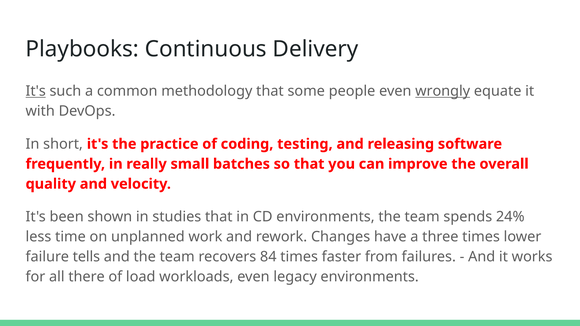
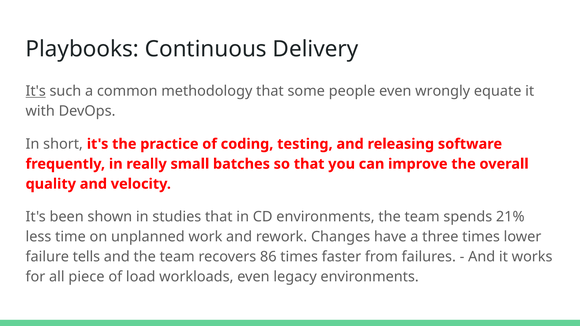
wrongly underline: present -> none (443, 91)
24%: 24% -> 21% (510, 217)
84: 84 -> 86 (268, 257)
there: there -> piece (86, 277)
